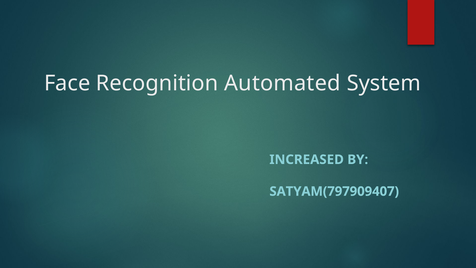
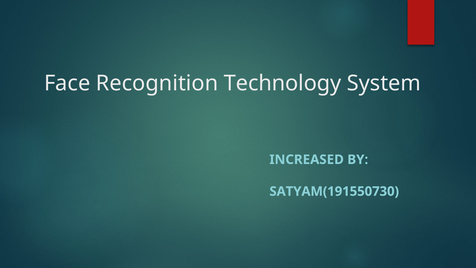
Automated: Automated -> Technology (283, 83)
SATYAM(797909407: SATYAM(797909407 -> SATYAM(191550730 (334, 191)
